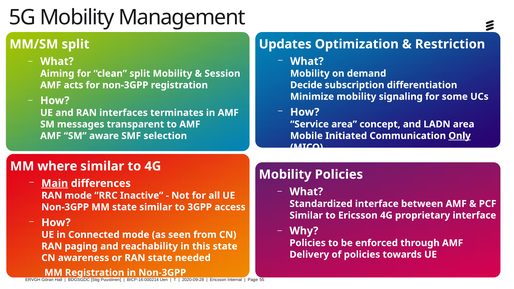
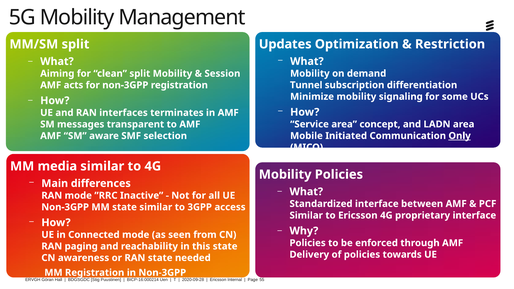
Decide: Decide -> Tunnel (306, 85)
where: where -> media (57, 166)
Main underline: present -> none (55, 183)
